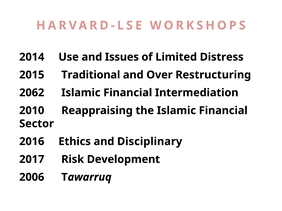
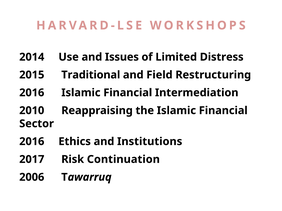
Over: Over -> Field (159, 75)
2062: 2062 -> 2016 (32, 93)
Disciplinary: Disciplinary -> Institutions (150, 142)
Development: Development -> Continuation (123, 160)
